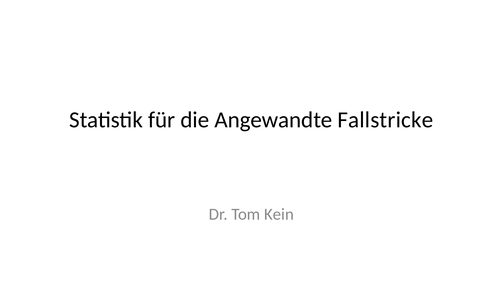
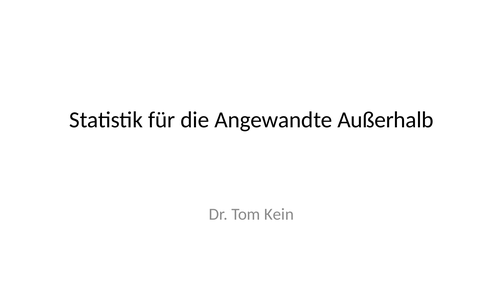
Fallstricke: Fallstricke -> Außerhalb (386, 120)
